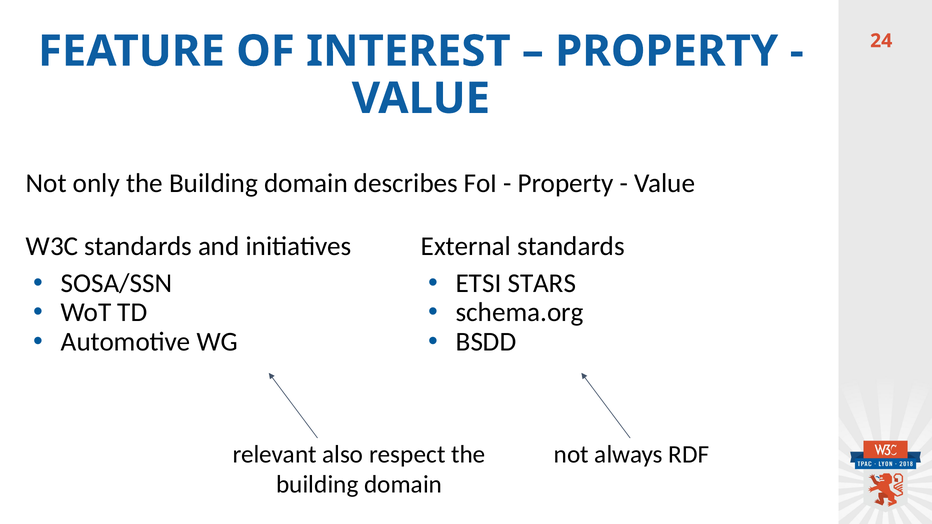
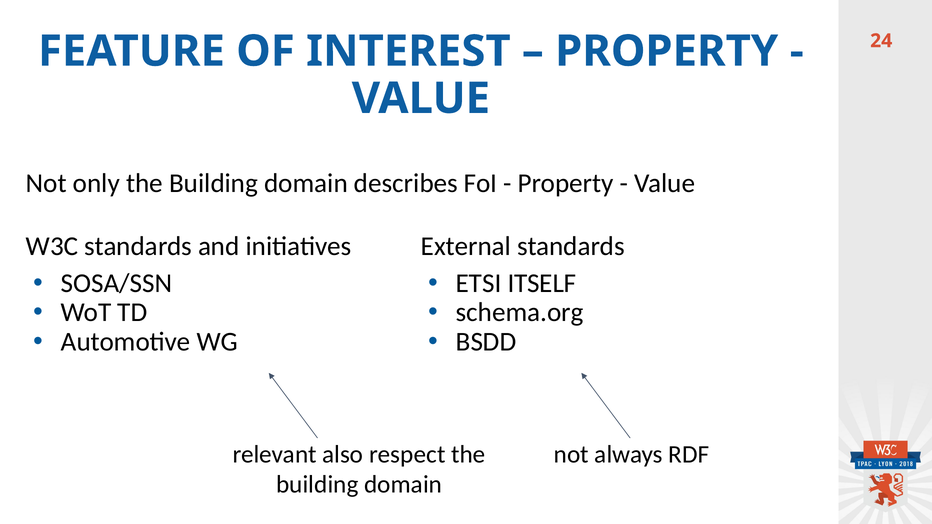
STARS: STARS -> ITSELF (542, 283)
